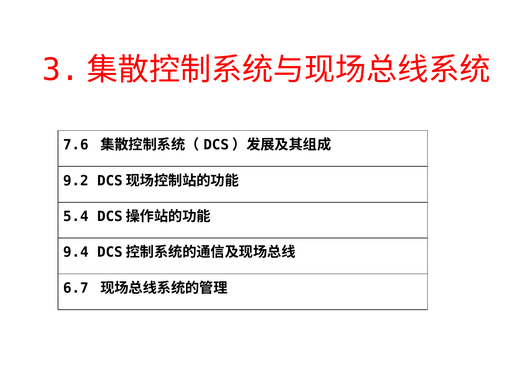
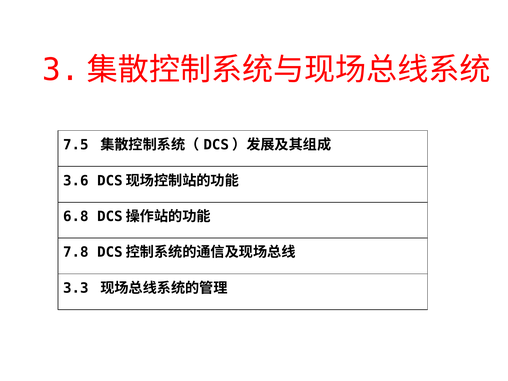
7.6: 7.6 -> 7.5 (76, 145)
9.2: 9.2 -> 3.6 (76, 181)
5.4: 5.4 -> 6.8 (76, 217)
9.4: 9.4 -> 7.8 (76, 252)
6.7: 6.7 -> 3.3 (76, 288)
